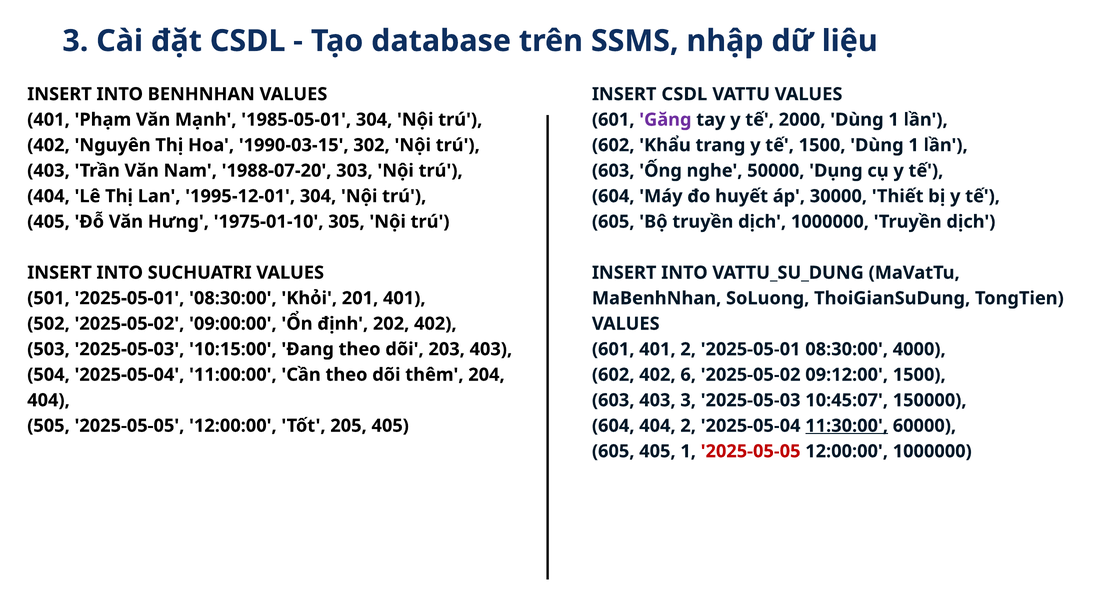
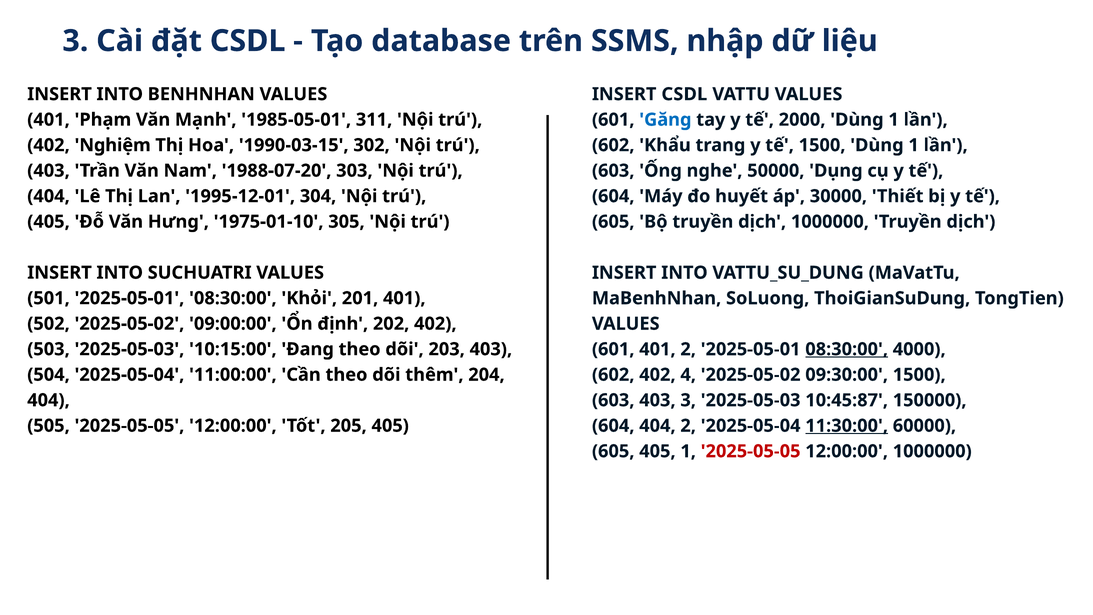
1985-05-01 304: 304 -> 311 (374, 120)
Găng colour: purple -> blue (665, 120)
Nguyên: Nguyên -> Nghiệm (113, 145)
08:30:00 underline: none -> present (847, 349)
6: 6 -> 4 (688, 375)
09:12:00: 09:12:00 -> 09:30:00 (847, 375)
10:45:07: 10:45:07 -> 10:45:87 (847, 400)
